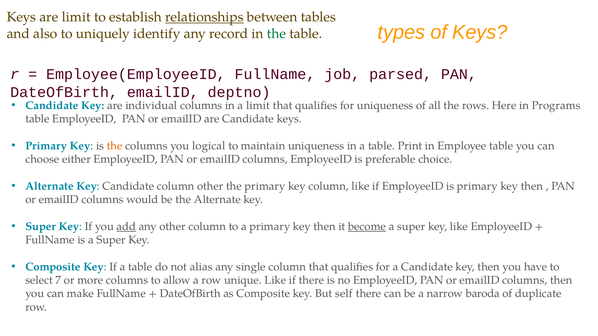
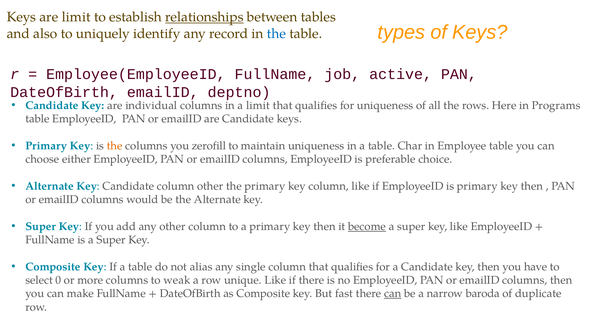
the colour: green -> blue (276, 34)
parsed: parsed -> active (401, 74)
logical: logical -> zerofill (209, 146)
Print: Print -> Char (410, 146)
add underline: present -> none (126, 227)
7: 7 -> 0 (58, 280)
allow: allow -> weak (177, 280)
self: self -> fast (344, 294)
can underline: none -> present (393, 294)
